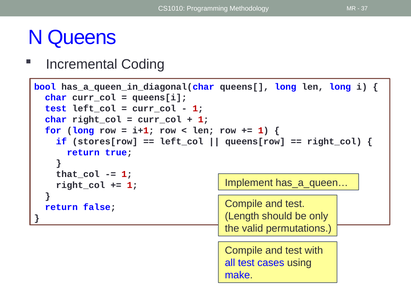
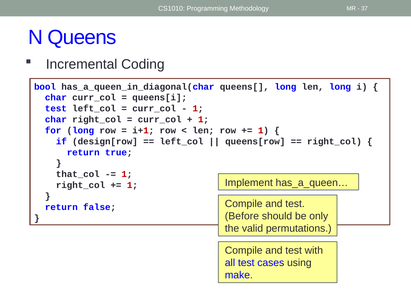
stores[row: stores[row -> design[row (105, 142)
Length: Length -> Before (242, 216)
